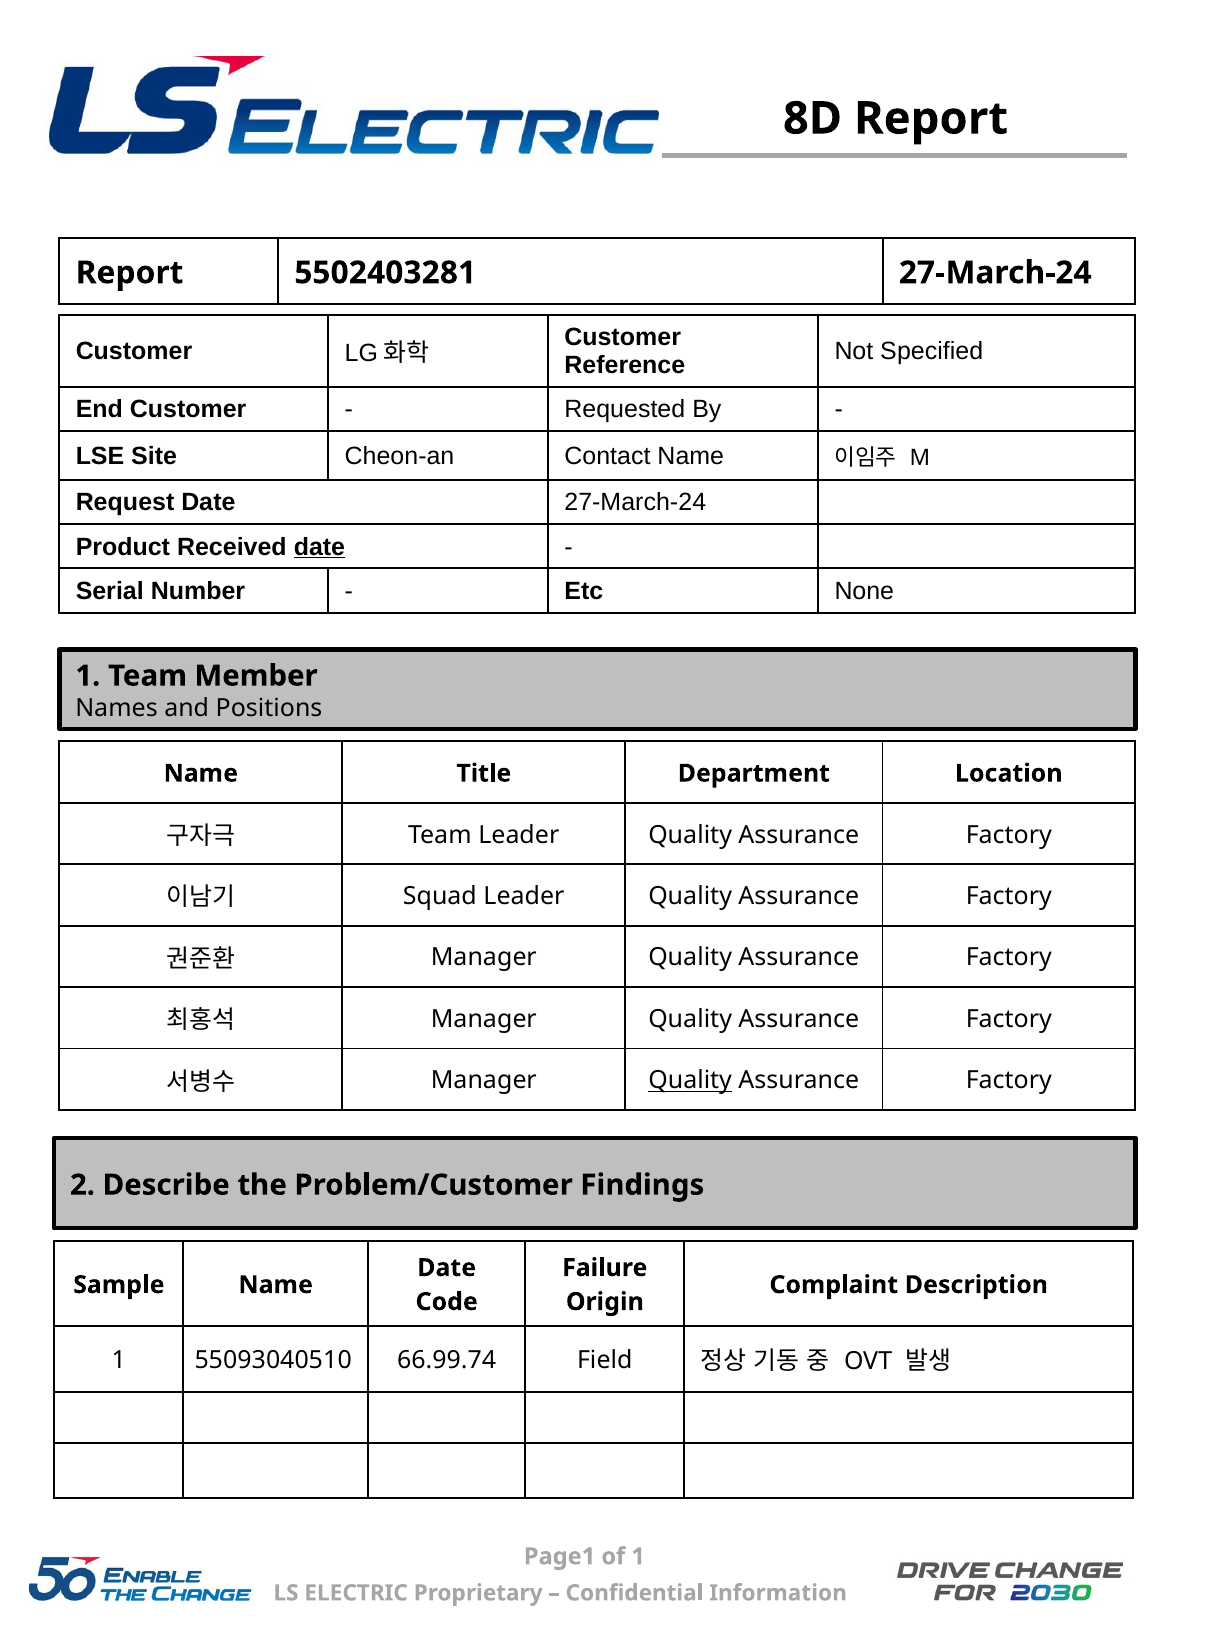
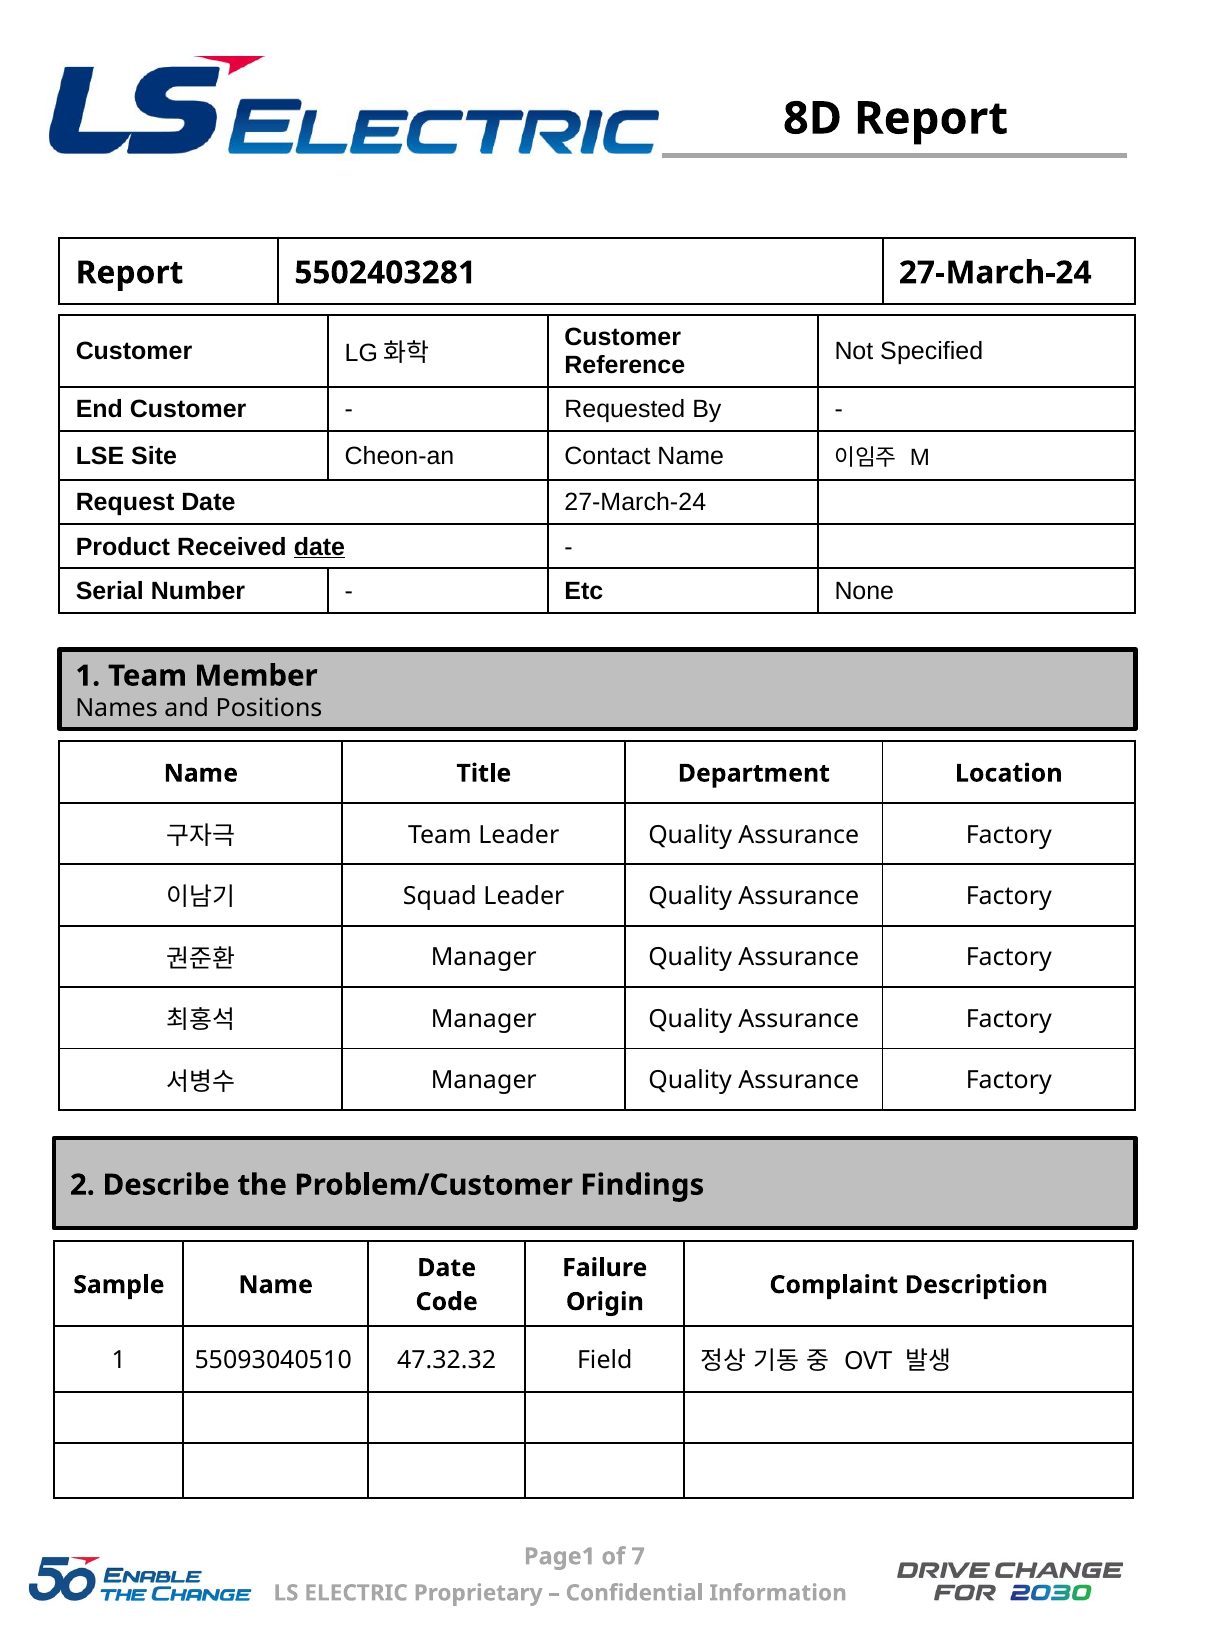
Quality underline: present -> none (690, 1081)
66.99.74: 66.99.74 -> 47.32.32 (447, 1360)
of 1: 1 -> 7 (638, 1557)
